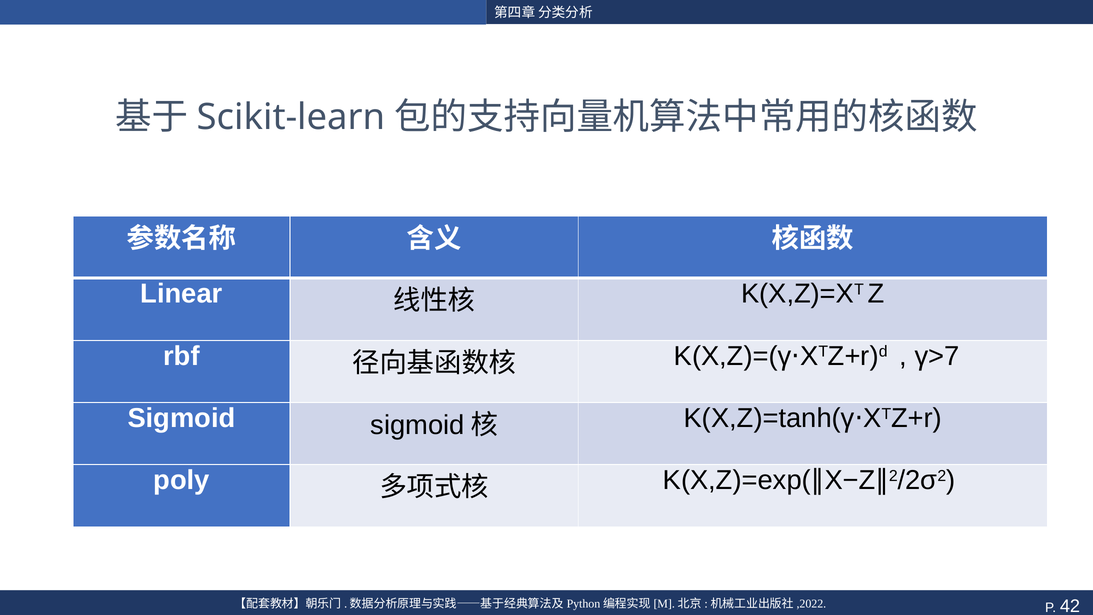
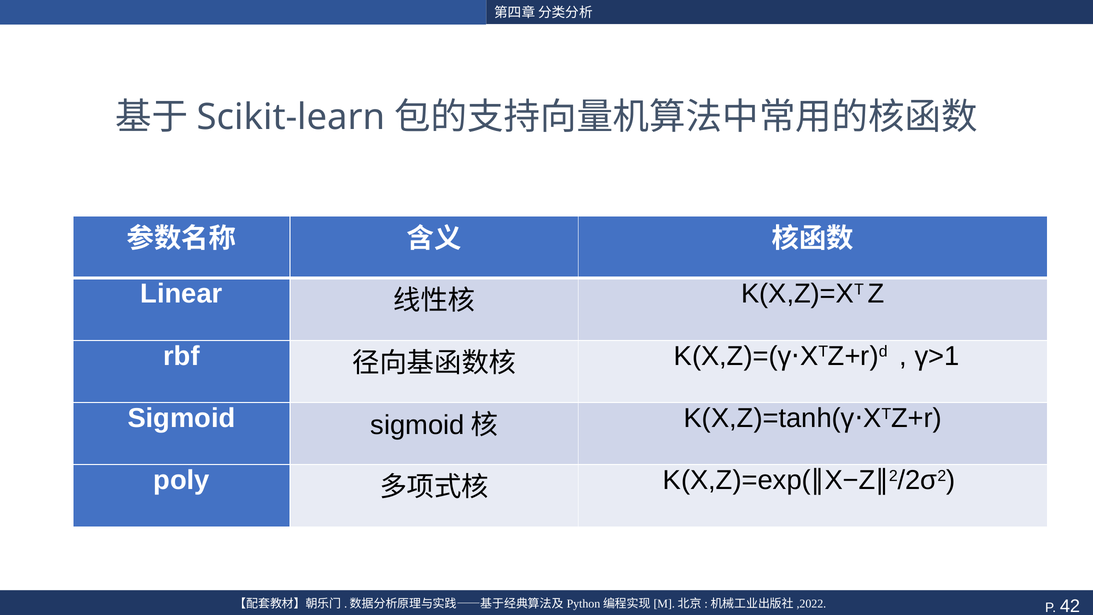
γ>7: γ>7 -> γ>1 (937, 356)
